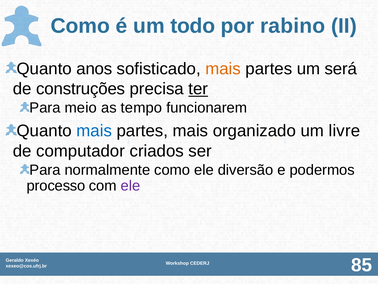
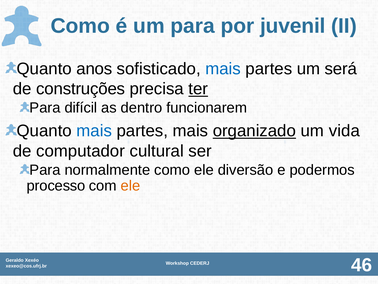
um todo: todo -> para (193, 26)
rabino: rabino -> juvenil (293, 26)
mais colour: orange -> blue (223, 69)
meio: meio -> difícil (81, 107)
tempo: tempo -> dentro (142, 107)
organizado underline: none -> present (254, 131)
livre: livre -> vida (344, 131)
criados: criados -> cultural (157, 151)
ele colour: purple -> orange (131, 185)
85: 85 -> 46 (362, 265)
